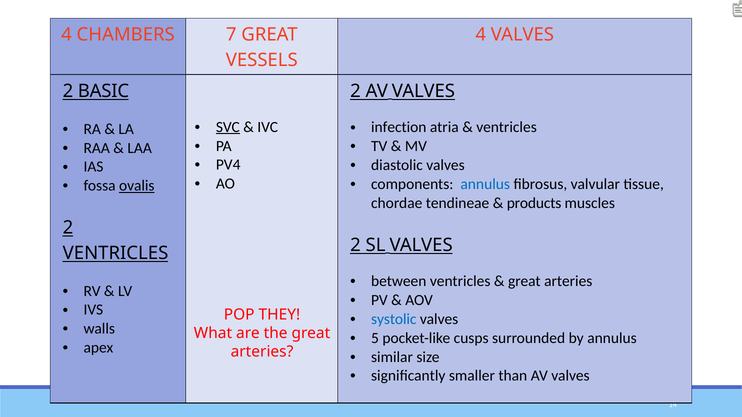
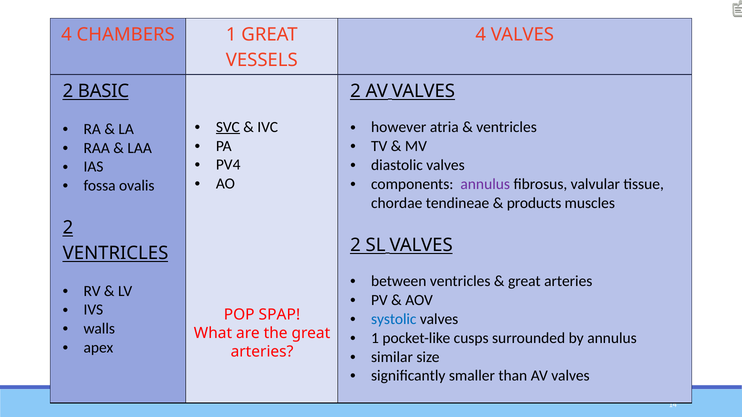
CHAMBERS 7: 7 -> 1 (231, 35)
infection: infection -> however (399, 127)
annulus colour: blue -> purple (485, 184)
ovalis underline: present -> none (137, 186)
THEY: THEY -> SPAP (279, 315)
5: 5 -> 1 (375, 338)
